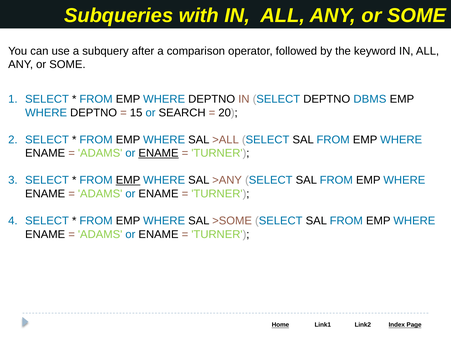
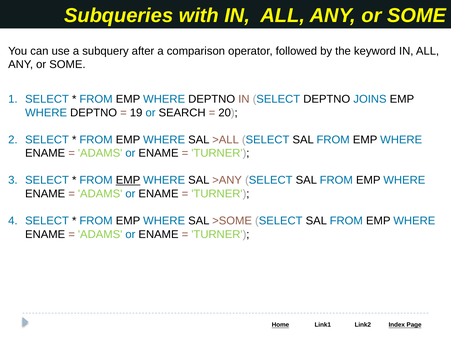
DBMS: DBMS -> JOINS (370, 99)
15: 15 -> 19 (136, 113)
ENAME underline: present -> none (159, 153)
